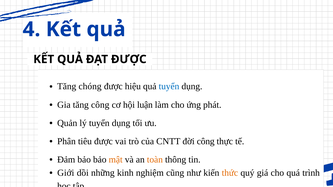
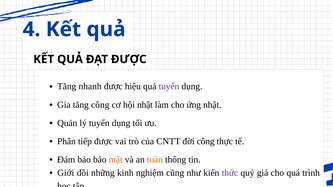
chóng: chóng -> nhanh (90, 87)
tuyển colour: blue -> purple (169, 87)
hội luận: luận -> nhật (145, 105)
ứng phát: phát -> nhật (212, 105)
tiêu: tiêu -> tiếp (85, 142)
thức colour: orange -> purple (230, 173)
